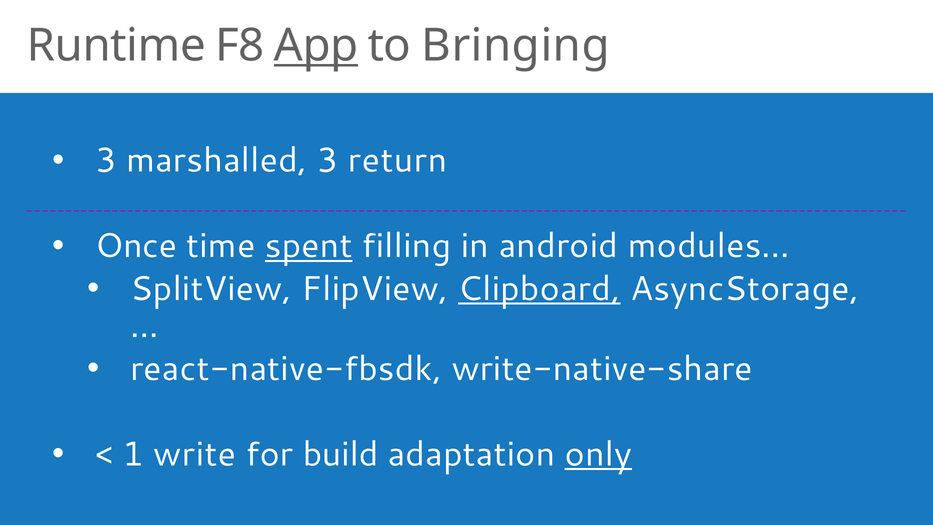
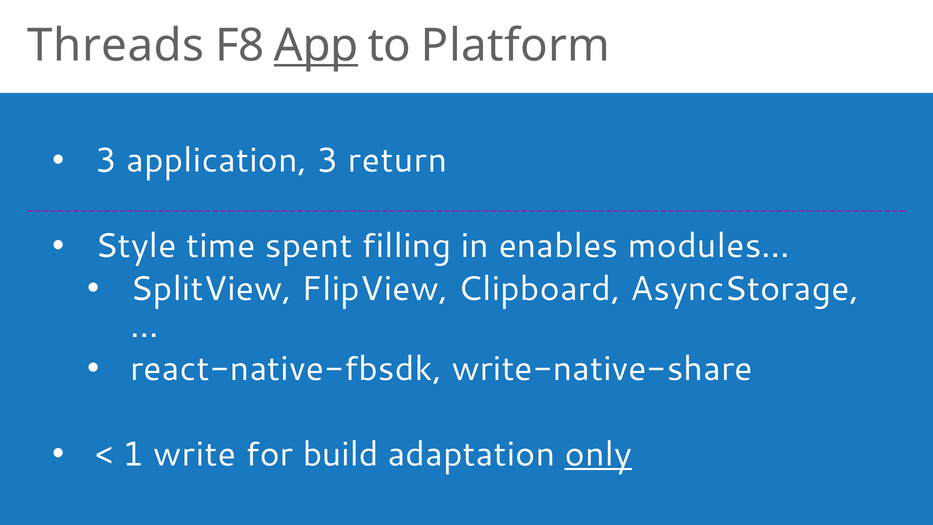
Runtime: Runtime -> Threads (116, 45)
Bringing: Bringing -> Platform (516, 45)
marshalled: marshalled -> application (217, 160)
Once: Once -> Style (136, 246)
spent underline: present -> none (309, 246)
android: android -> enables (559, 246)
Clipboard underline: present -> none (539, 289)
